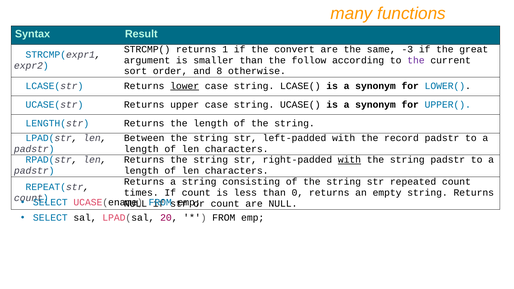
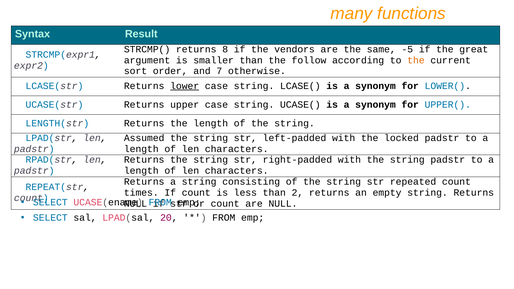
1: 1 -> 8 (225, 49)
convert: convert -> vendors (295, 49)
-3: -3 -> -5 (407, 49)
the colour: purple -> orange (416, 60)
8: 8 -> 7 (219, 71)
Between: Between -> Assumed (144, 138)
record: record -> locked (402, 138)
with underline: present -> none (349, 160)
0: 0 -> 2 (297, 193)
